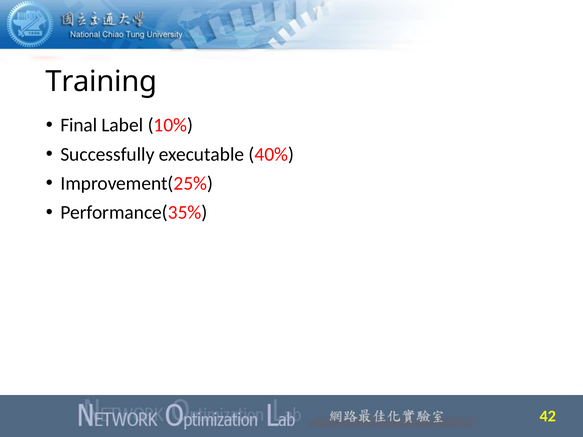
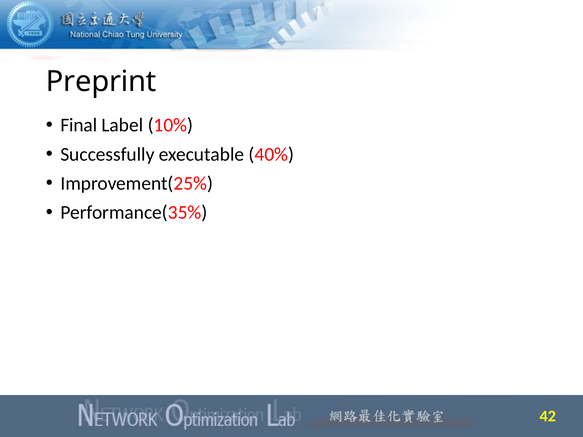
Training: Training -> Preprint (101, 81)
